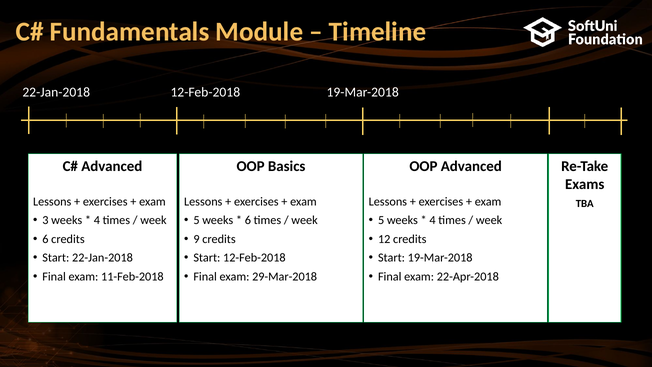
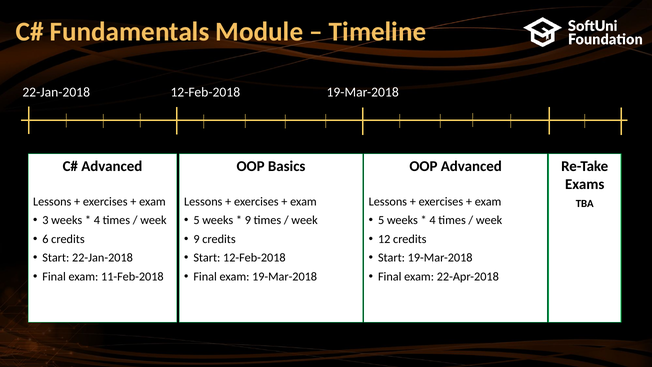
6: 6 -> 9 (248, 220)
exam 29-Mar-2018: 29-Mar-2018 -> 19-Mar-2018 (285, 277)
